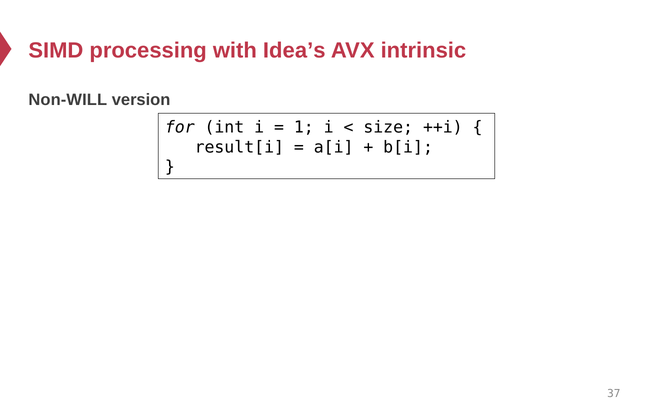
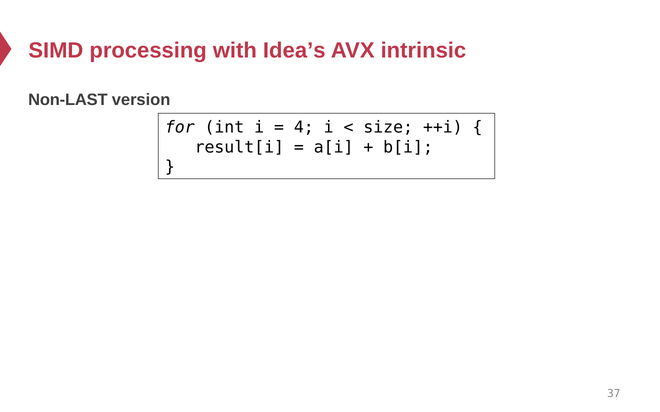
Non-WILL: Non-WILL -> Non-LAST (68, 100)
1: 1 -> 4 (304, 127)
